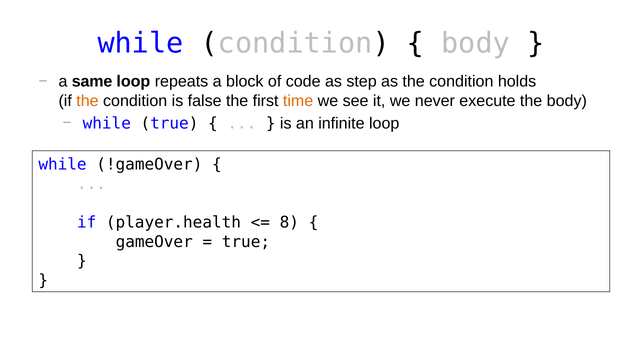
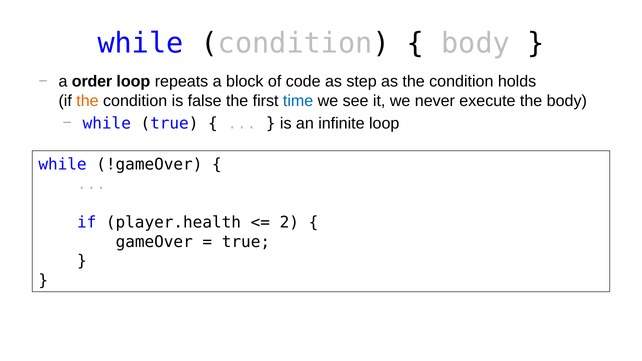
same: same -> order (92, 82)
time colour: orange -> blue (298, 101)
8: 8 -> 2 (289, 223)
